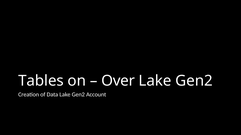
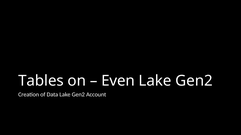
Over: Over -> Even (118, 81)
